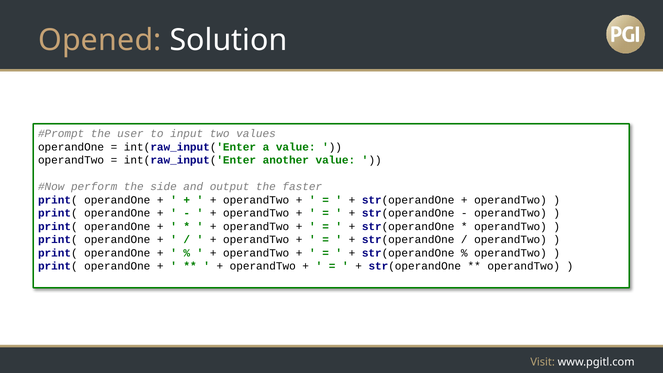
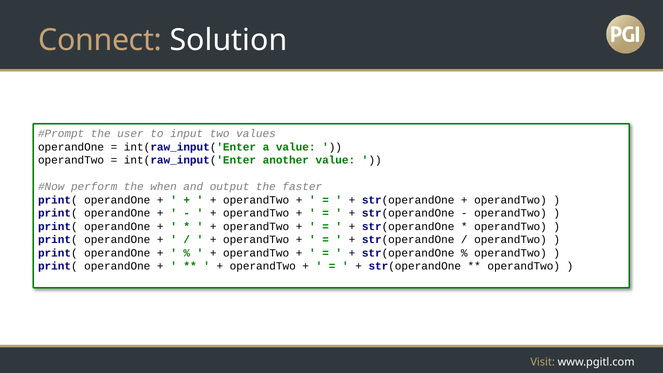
Opened: Opened -> Connect (100, 40)
side: side -> when (164, 187)
